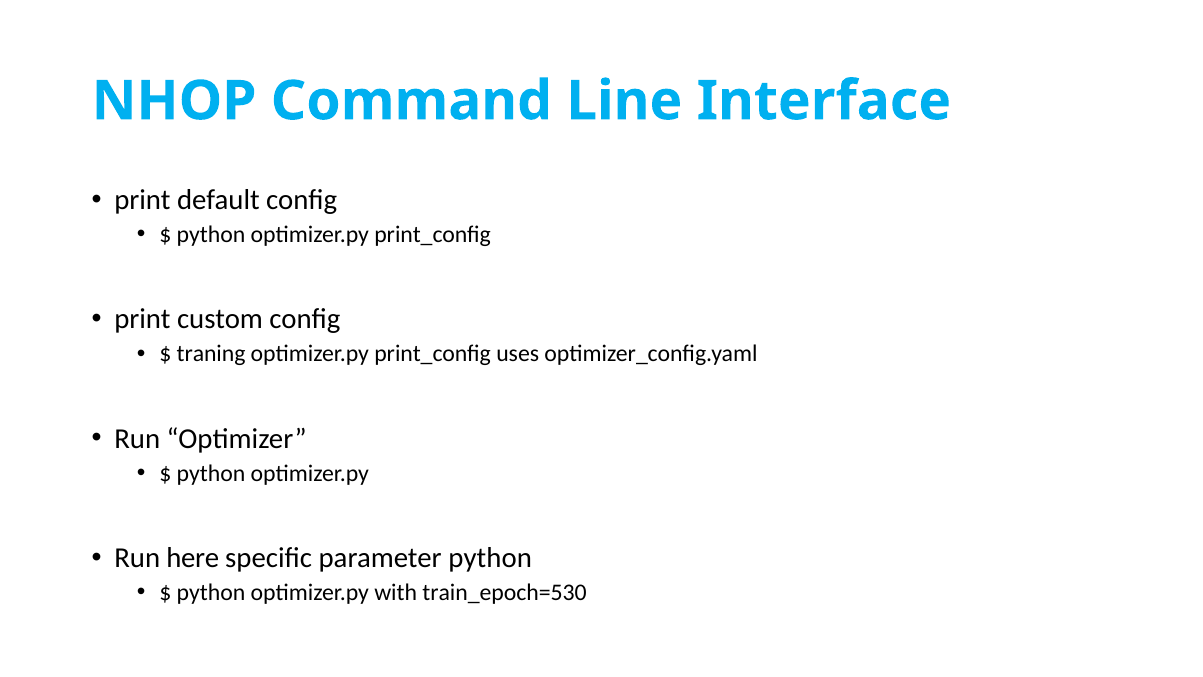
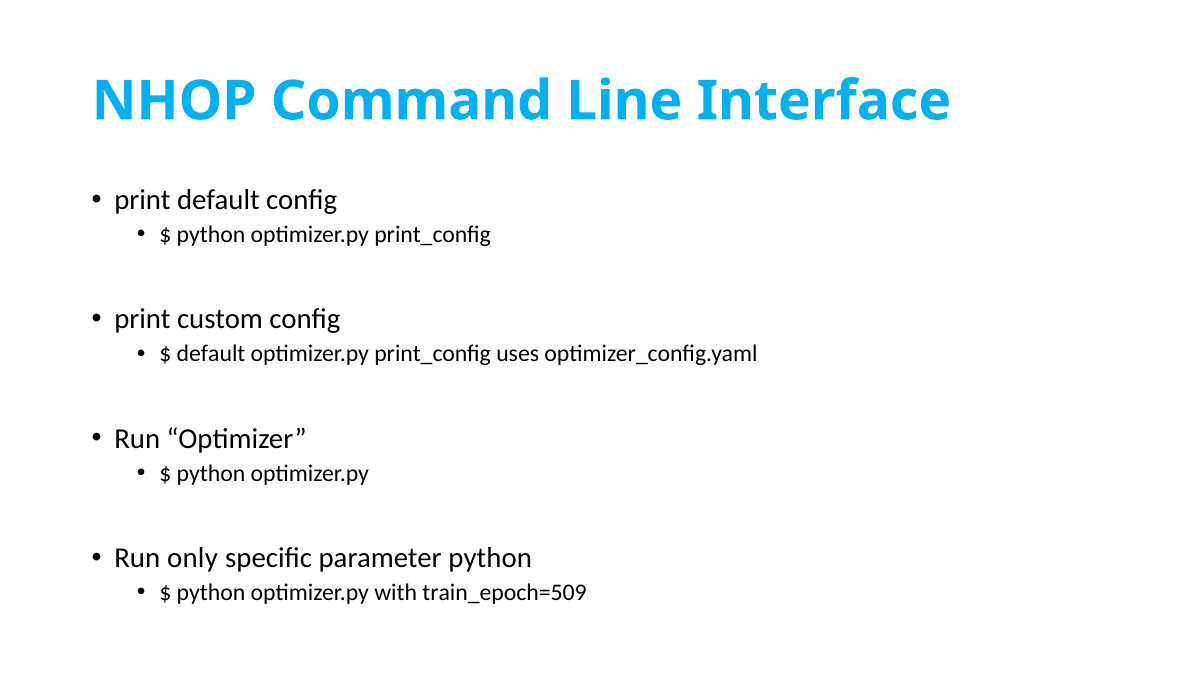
traning: traning -> default (211, 354)
here: here -> only (192, 558)
train_epoch=530: train_epoch=530 -> train_epoch=509 (505, 592)
